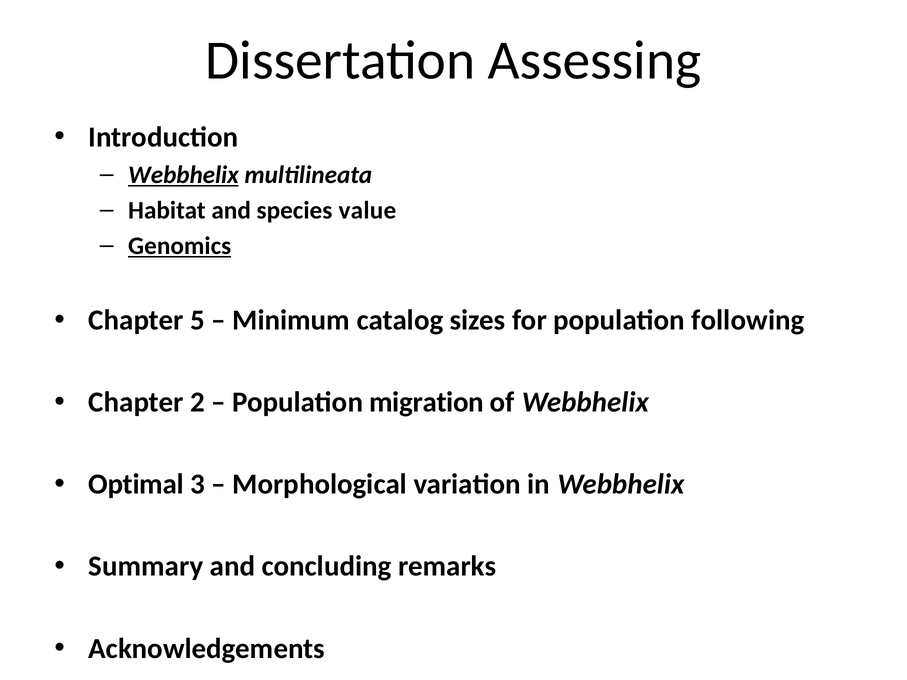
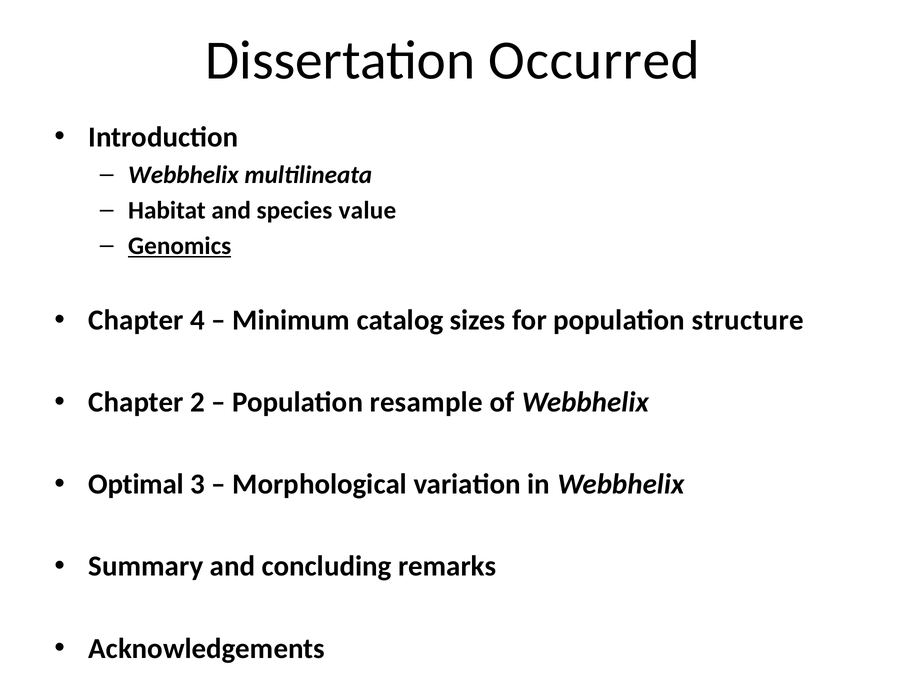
Assessing: Assessing -> Occurred (594, 61)
Webbhelix underline: present -> none (183, 175)
5: 5 -> 4 (197, 320)
following: following -> structure (748, 320)
migration: migration -> resample (426, 403)
